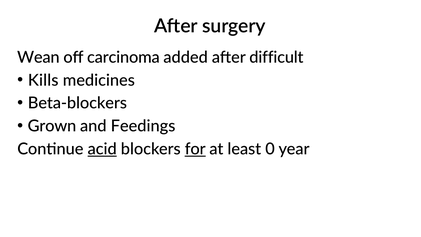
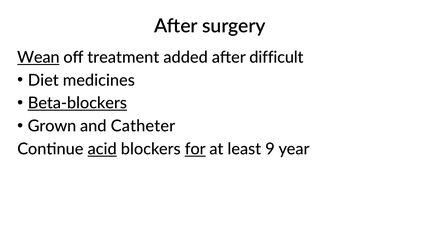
Wean underline: none -> present (38, 57)
carcinoma: carcinoma -> treatment (123, 57)
Kills: Kills -> Diet (43, 80)
Beta-blockers underline: none -> present (77, 103)
Feedings: Feedings -> Catheter (143, 126)
0: 0 -> 9 (270, 149)
